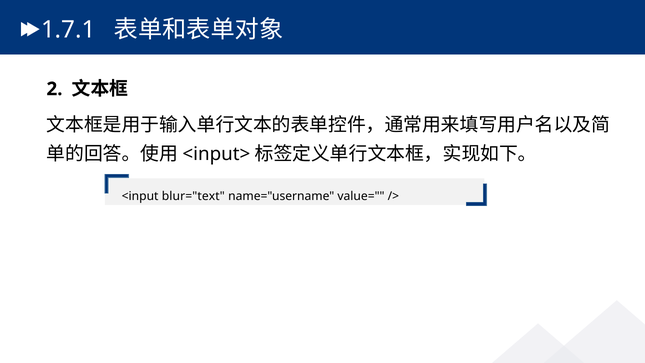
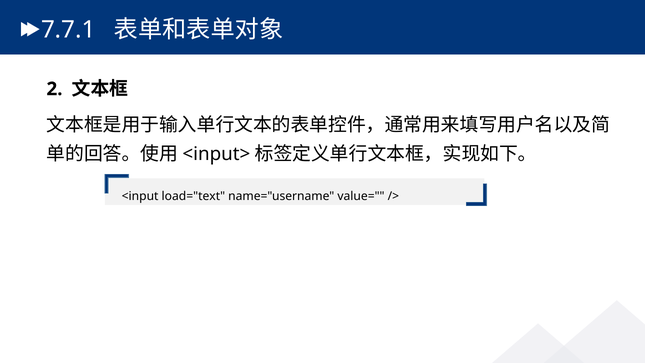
1.7.1: 1.7.1 -> 7.7.1 (68, 30)
blur="text: blur="text -> load="text (193, 196)
